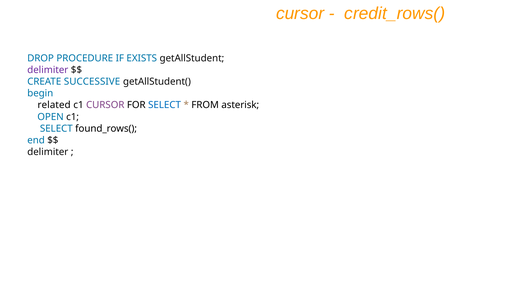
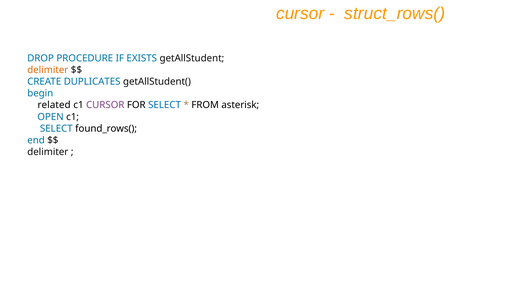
credit_rows(: credit_rows( -> struct_rows( (395, 14)
delimiter colour: purple -> orange (48, 70)
SUCCESSIVE: SUCCESSIVE -> DUPLICATES (92, 82)
